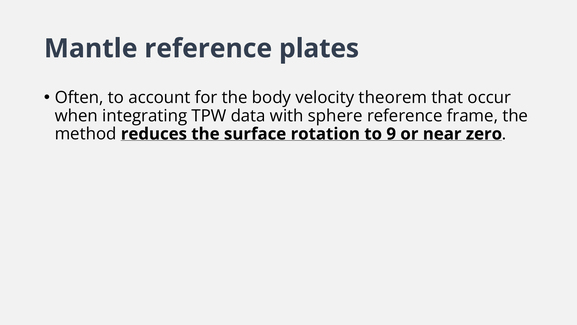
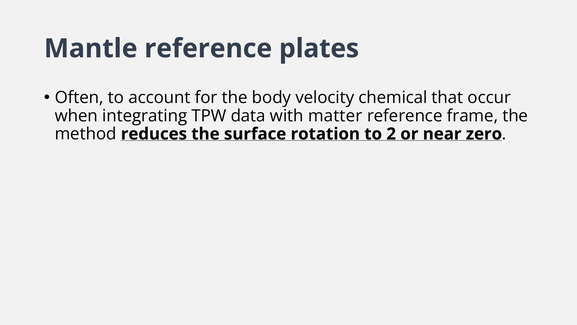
theorem: theorem -> chemical (393, 98)
sphere: sphere -> matter (335, 116)
9: 9 -> 2 (391, 134)
